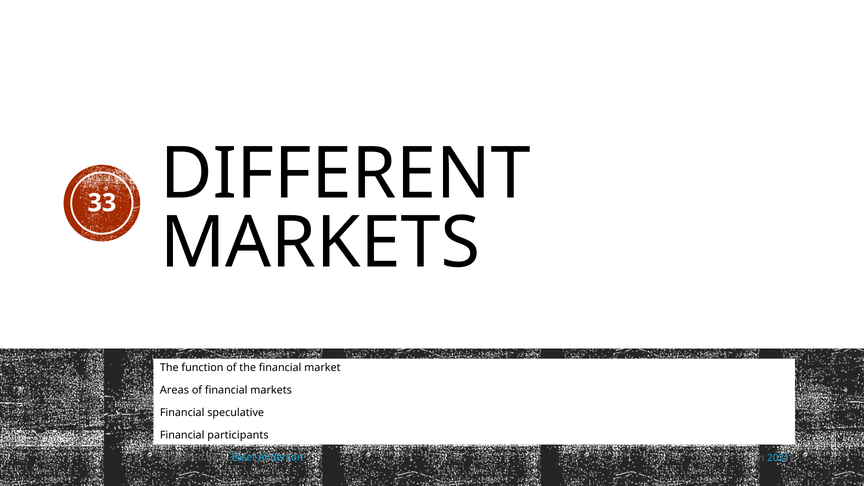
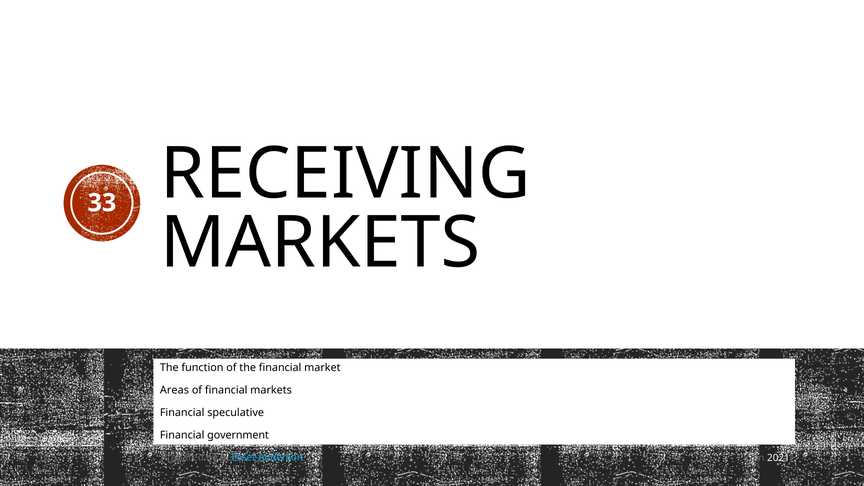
DIFFERENT: DIFFERENT -> RECEIVING (345, 174)
participants: participants -> government (238, 435)
2021 colour: light blue -> white (778, 458)
